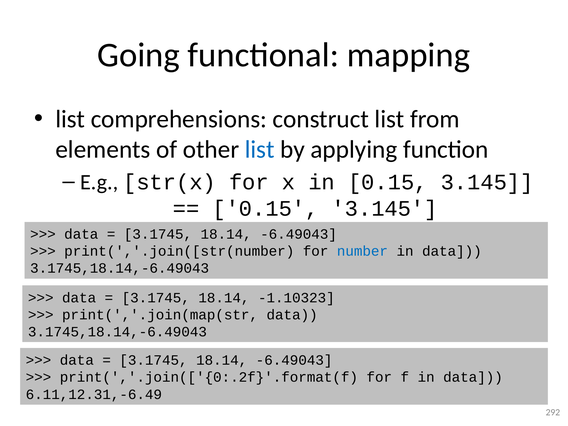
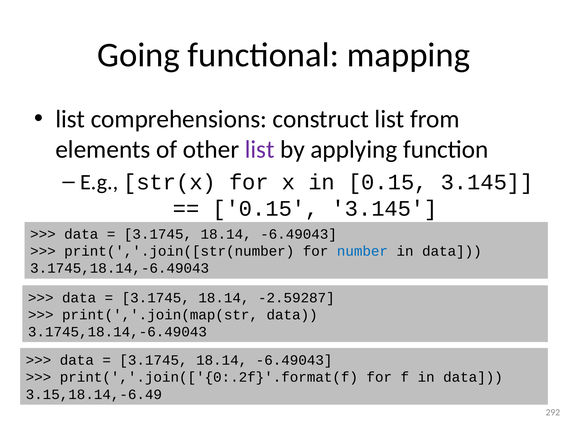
list colour: blue -> purple (260, 149)
-1.10323: -1.10323 -> -2.59287 (296, 298)
6.11,12.31,-6.49: 6.11,12.31,-6.49 -> 3.15,18.14,-6.49 (94, 394)
